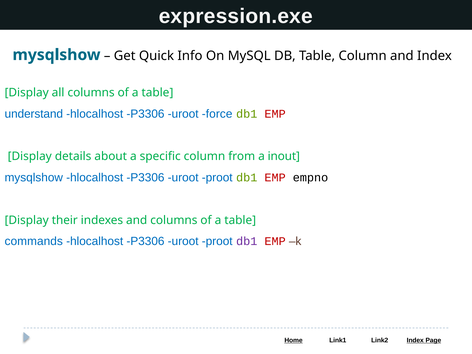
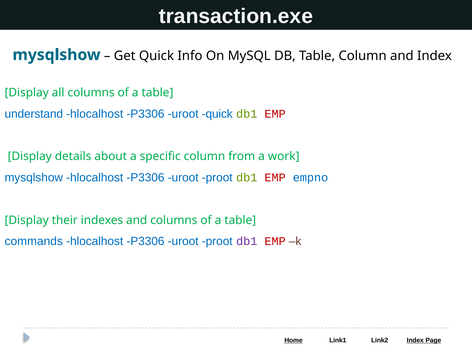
expression.exe: expression.exe -> transaction.exe (236, 16)
uroot force: force -> quick (217, 114)
inout: inout -> work (284, 156)
empno colour: black -> blue (310, 178)
